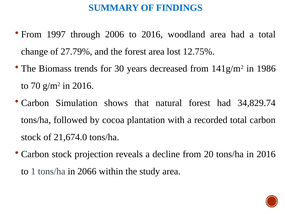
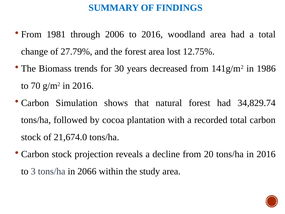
1997: 1997 -> 1981 (56, 34)
1: 1 -> 3 (33, 171)
